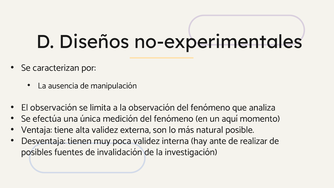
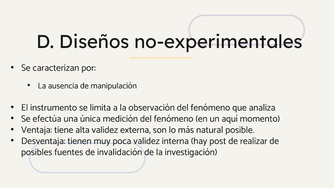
El observación: observación -> instrumento (54, 107)
ante: ante -> post (218, 141)
